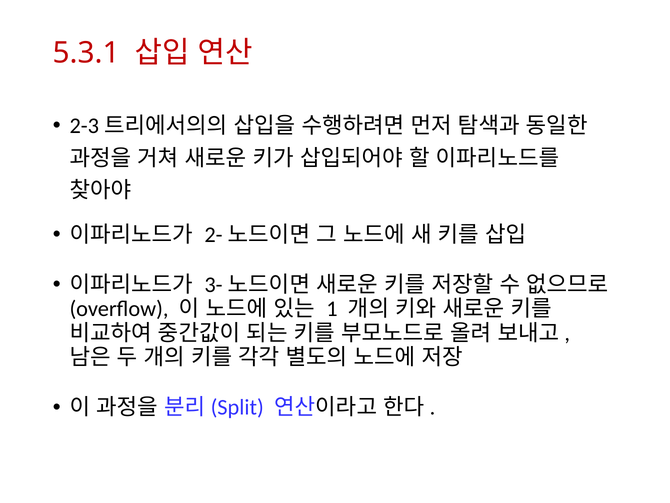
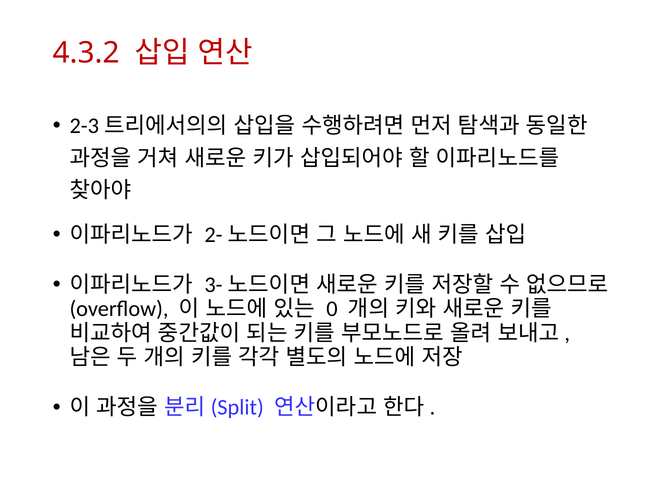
5.3.1: 5.3.1 -> 4.3.2 (86, 53)
1: 1 -> 0 (332, 309)
